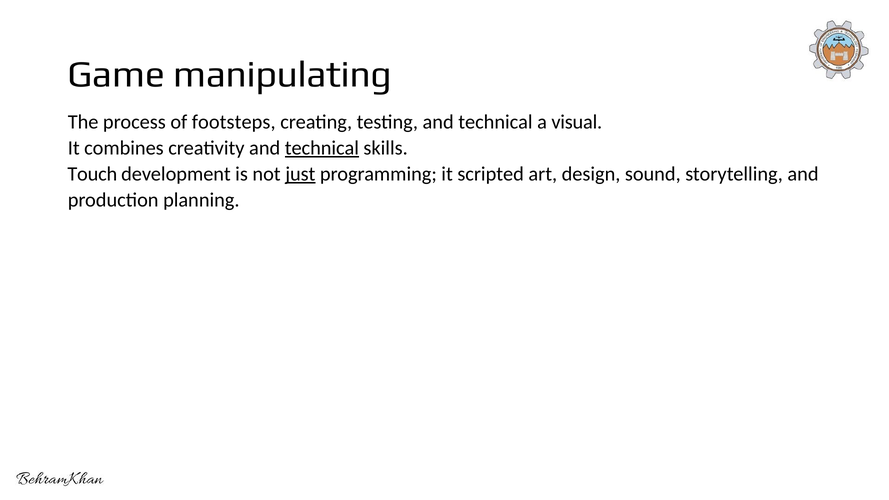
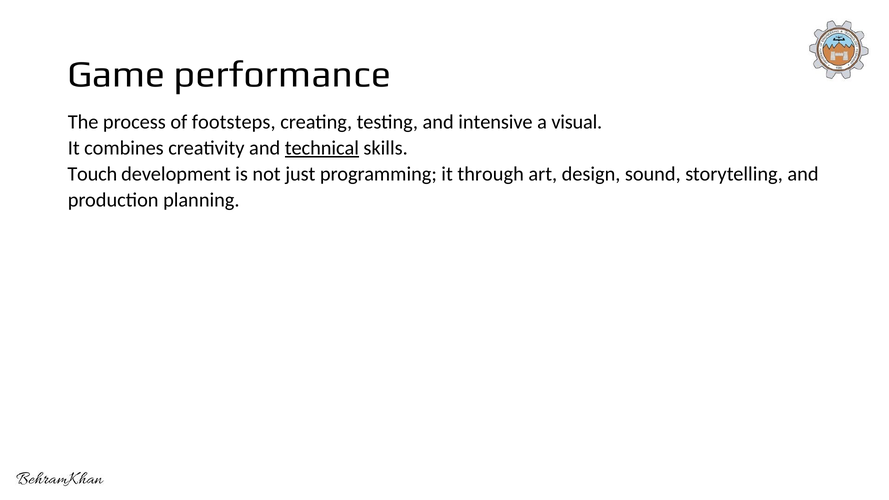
manipulating: manipulating -> performance (282, 75)
testing and technical: technical -> intensive (495, 122)
just underline: present -> none (300, 174)
scripted: scripted -> through (491, 174)
